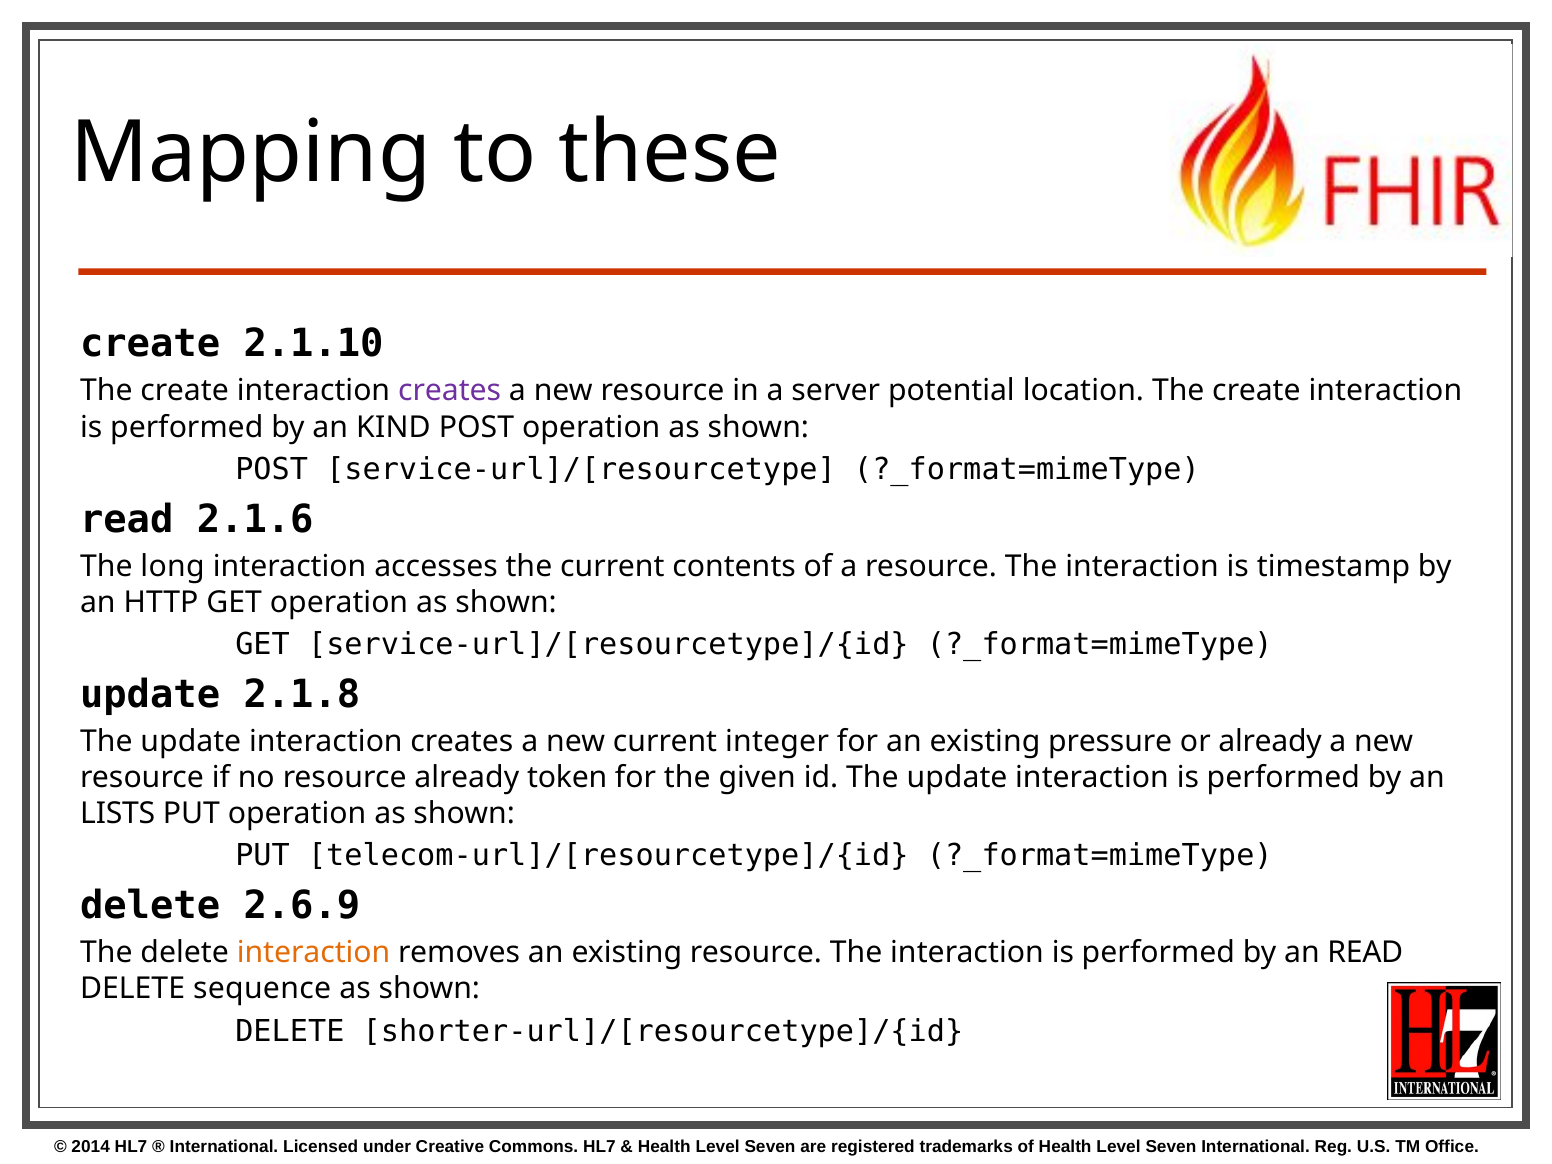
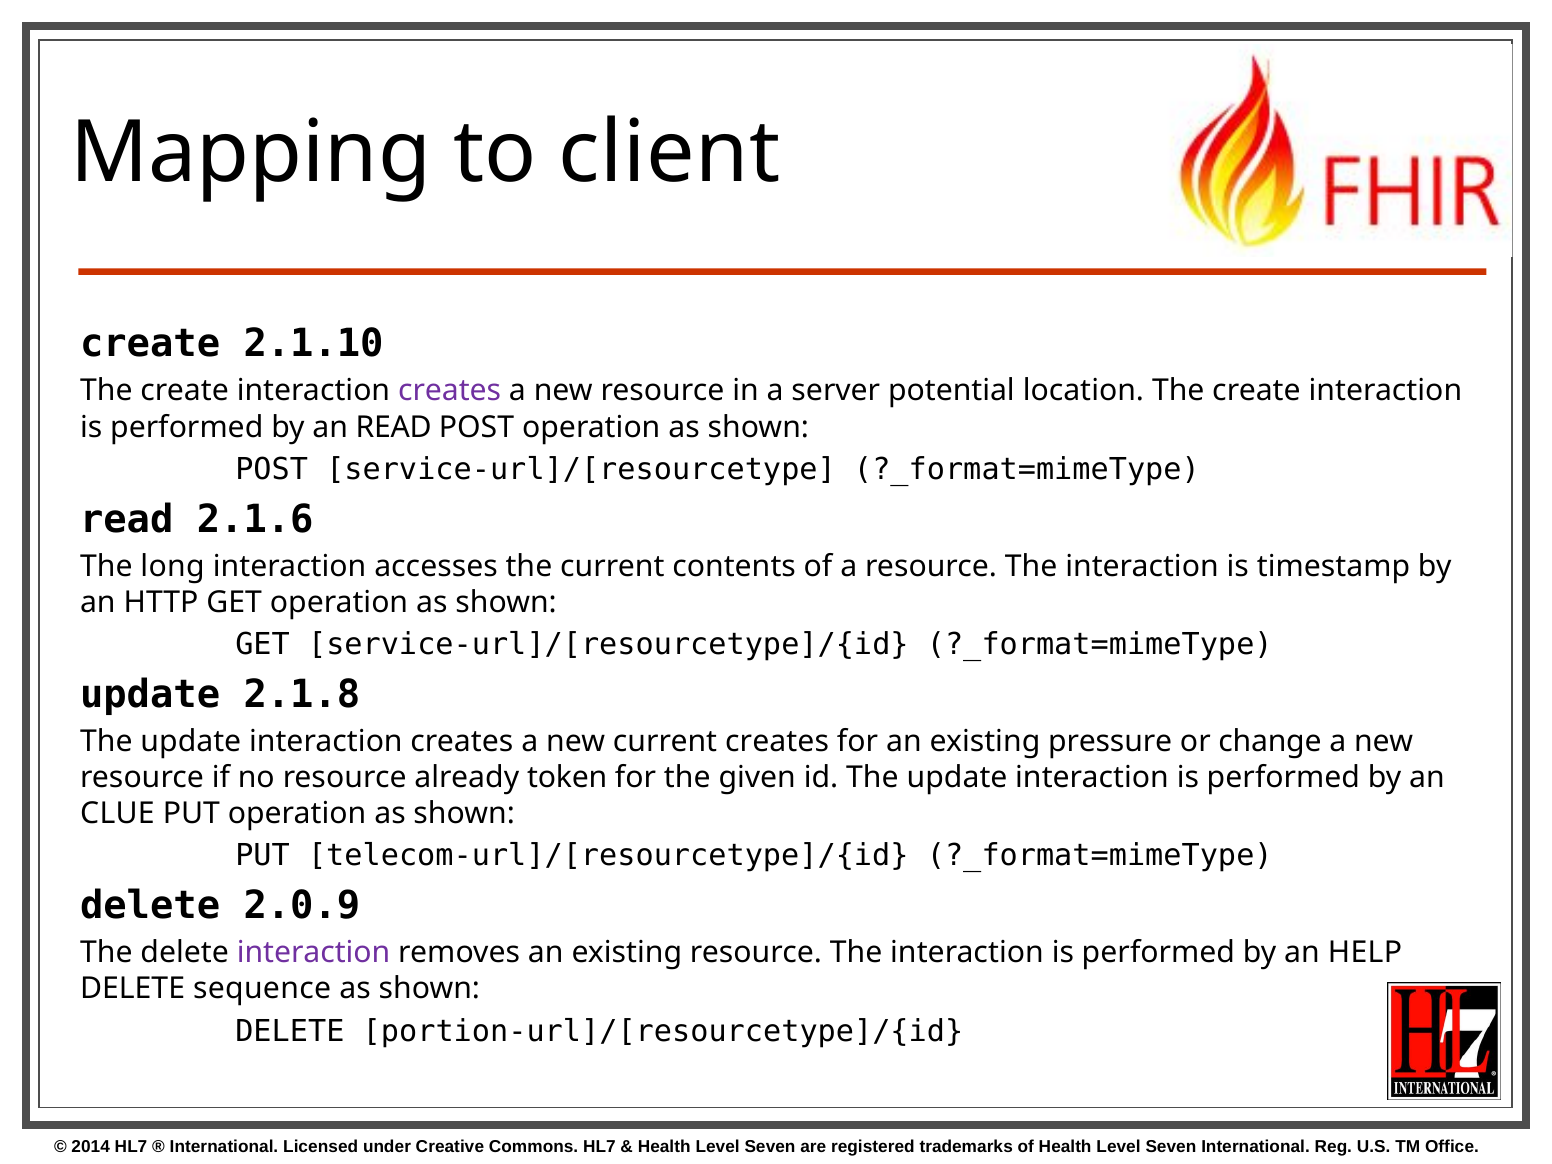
these: these -> client (670, 153)
an KIND: KIND -> READ (394, 427)
current integer: integer -> creates (777, 741)
or already: already -> change (1270, 741)
LISTS: LISTS -> CLUE (117, 814)
2.6.9: 2.6.9 -> 2.0.9 (302, 906)
interaction colour: orange -> purple (314, 953)
an READ: READ -> HELP (1365, 953)
shorter-url]/[resourcetype]/{id: shorter-url]/[resourcetype]/{id -> portion-url]/[resourcetype]/{id (663, 1031)
